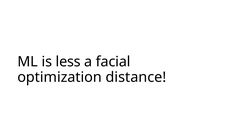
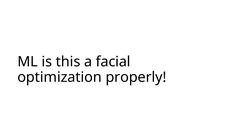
less: less -> this (68, 62)
distance: distance -> properly (136, 77)
